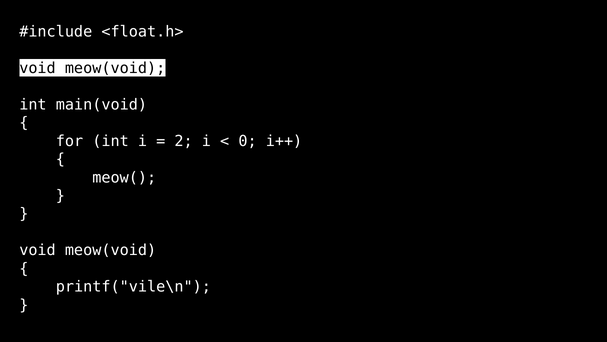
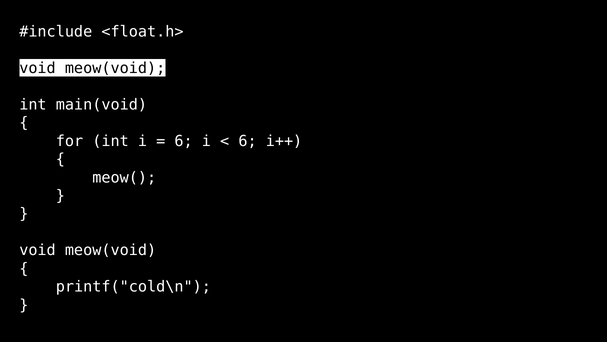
2: 2 -> 6 (184, 141)
0: 0 -> 6 (248, 141)
printf("vile\n: printf("vile\n -> printf("cold\n (133, 286)
